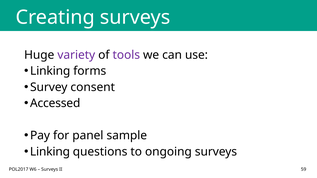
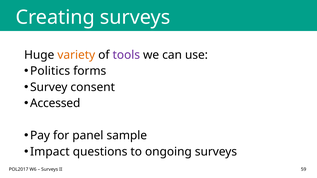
variety colour: purple -> orange (76, 55)
Linking: Linking -> Politics (50, 71)
Linking: Linking -> Impact (50, 152)
